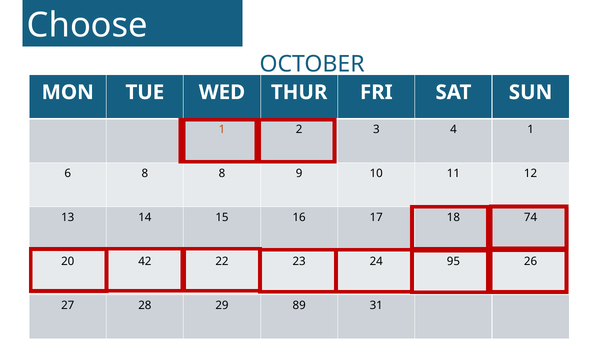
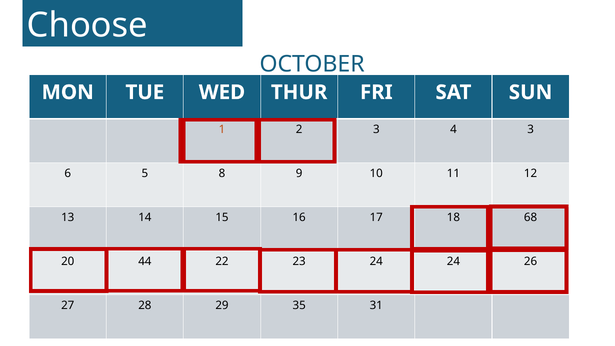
4 1: 1 -> 3 (531, 130)
6 8: 8 -> 5 (145, 174)
74: 74 -> 68 (531, 218)
42: 42 -> 44 (145, 262)
24 95: 95 -> 24 (453, 262)
89: 89 -> 35 (299, 305)
